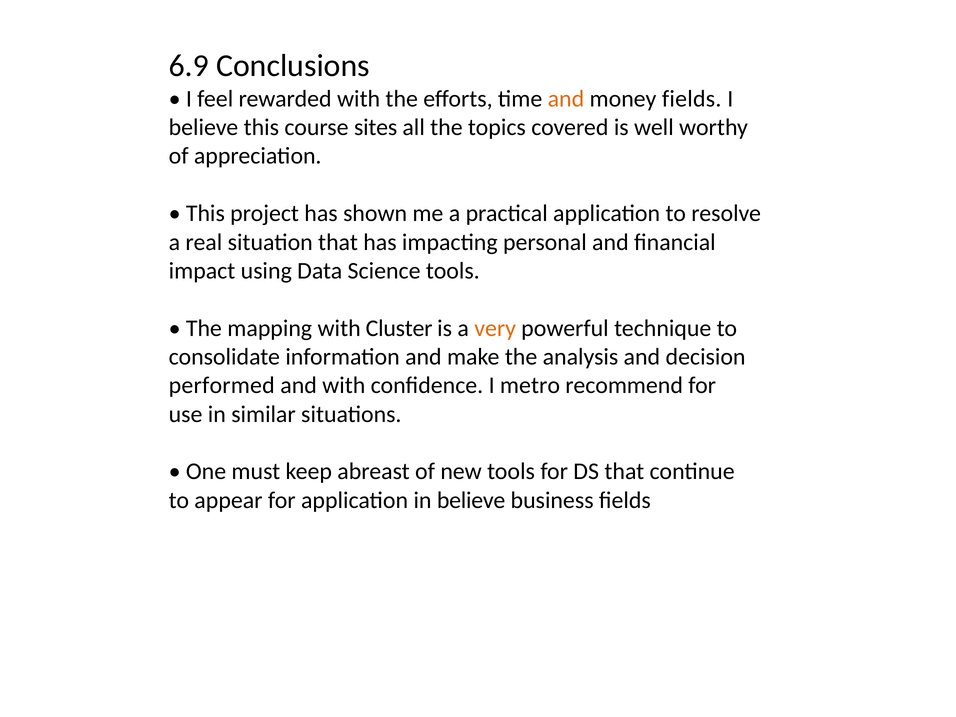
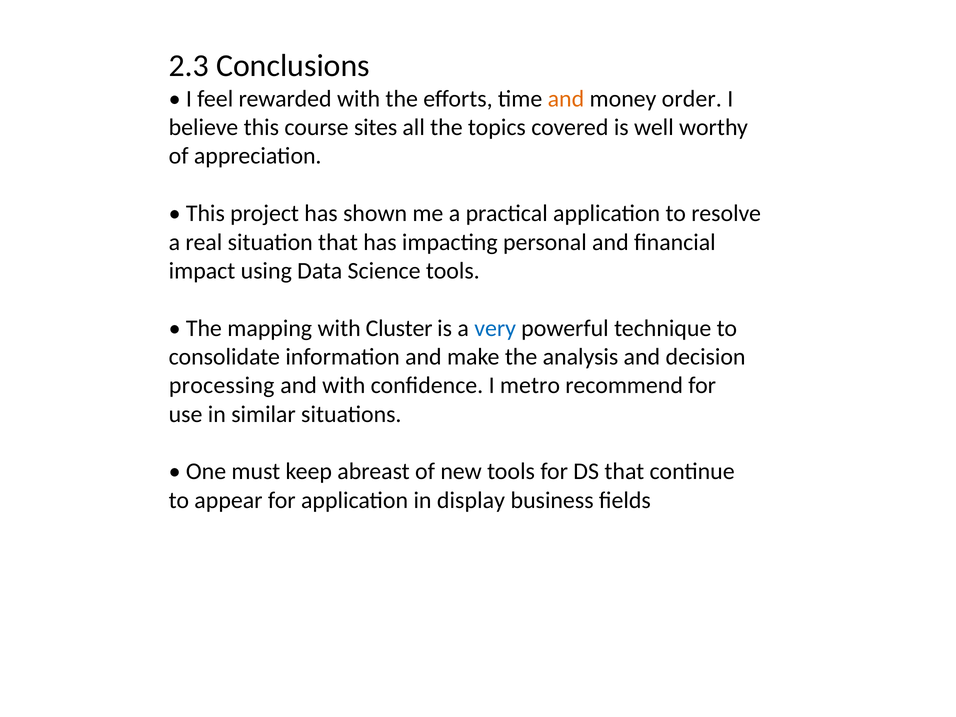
6.9: 6.9 -> 2.3 (189, 66)
money fields: fields -> order (692, 99)
very colour: orange -> blue (495, 328)
performed: performed -> processing (222, 386)
in believe: believe -> display (471, 500)
